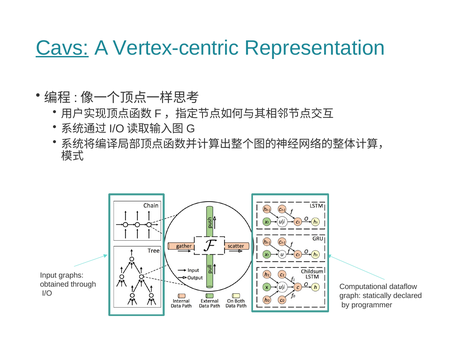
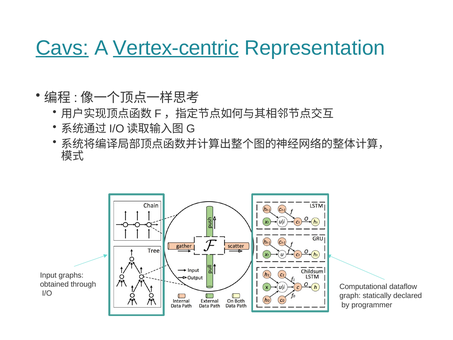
Vertex-centric underline: none -> present (176, 48)
